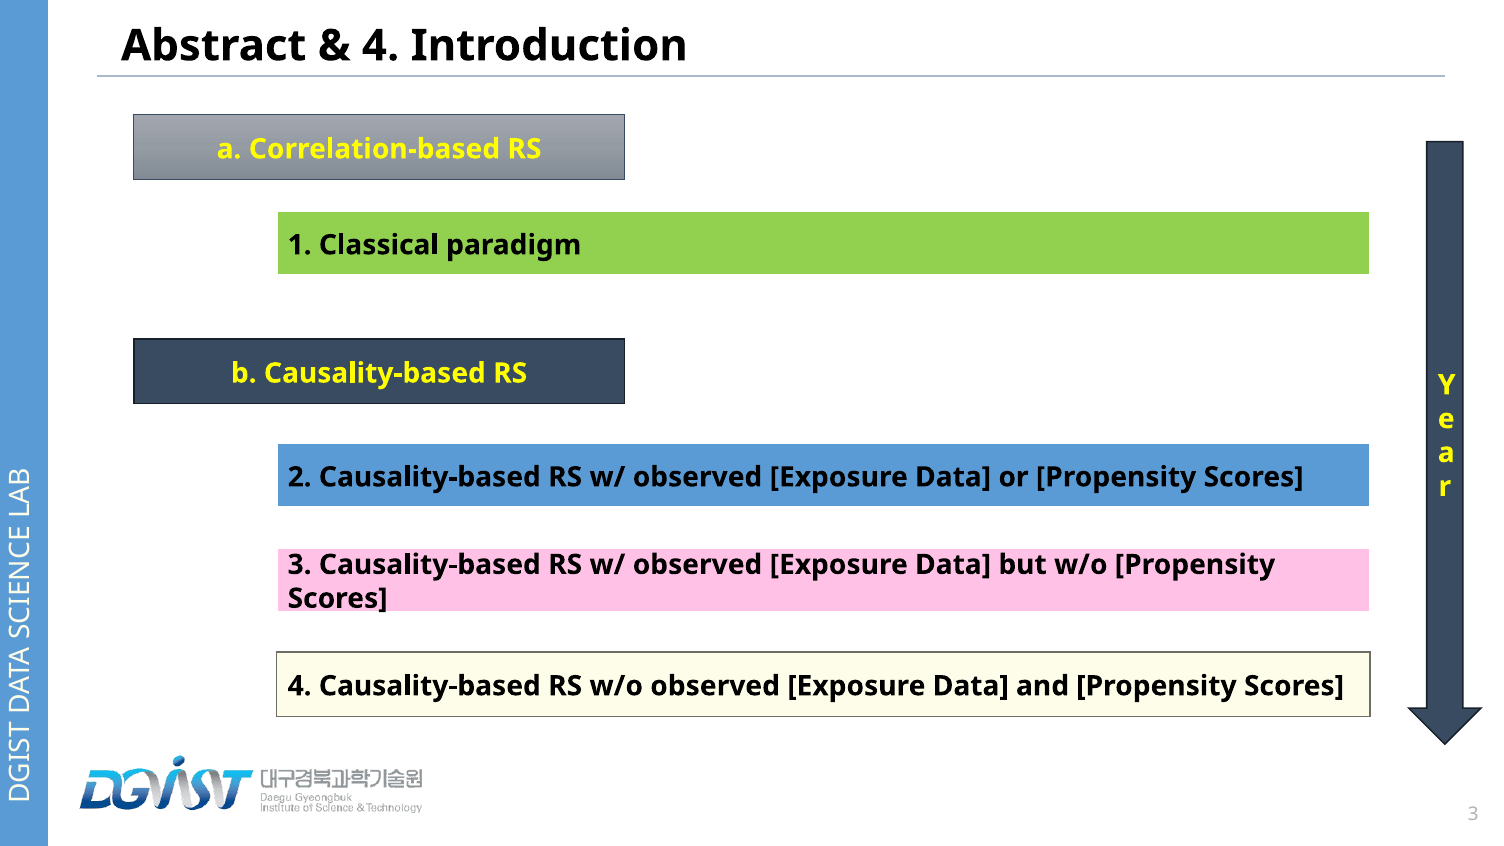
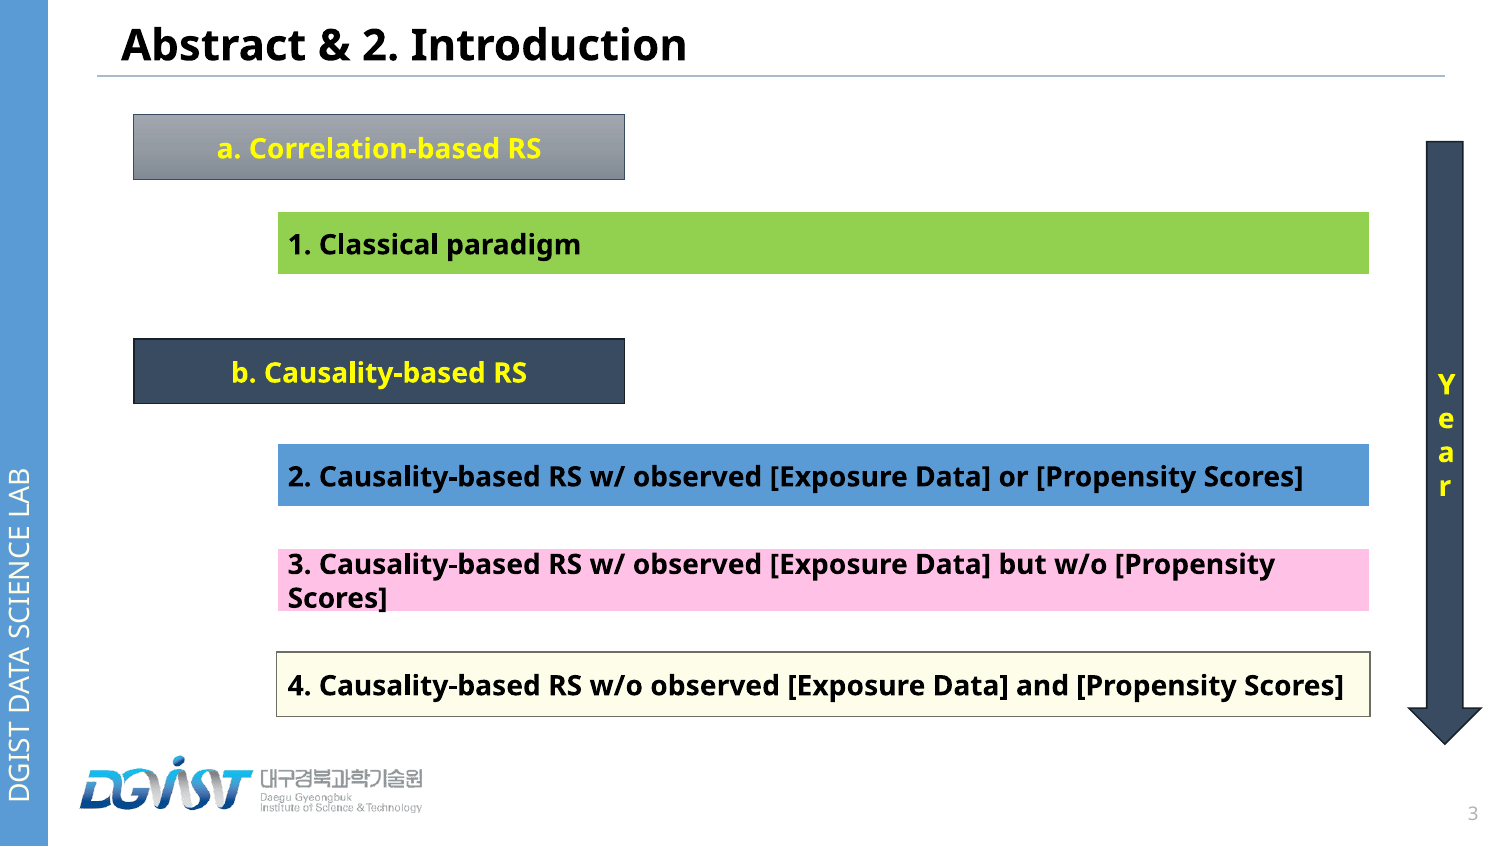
4: 4 -> 2 (381, 46)
